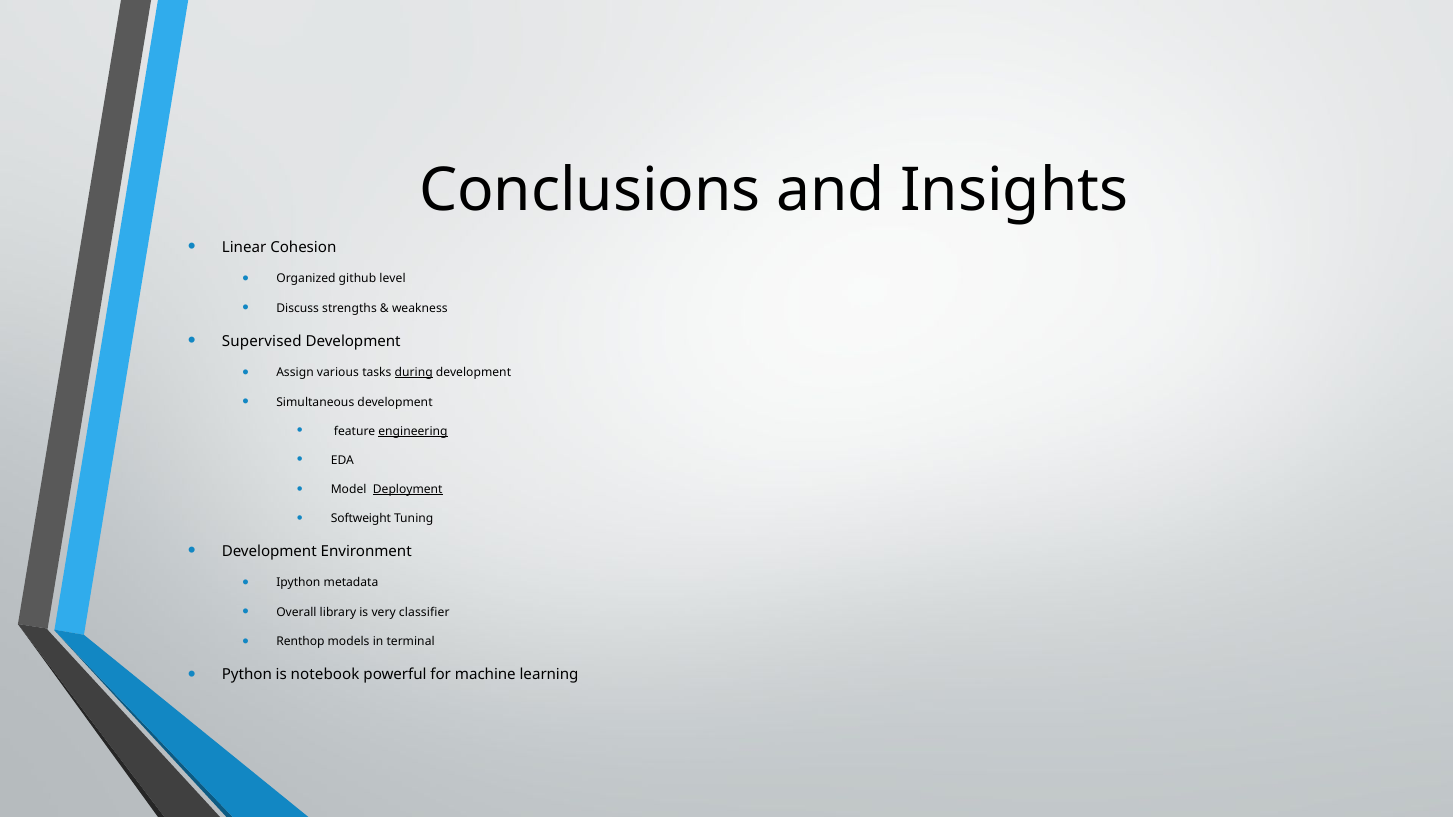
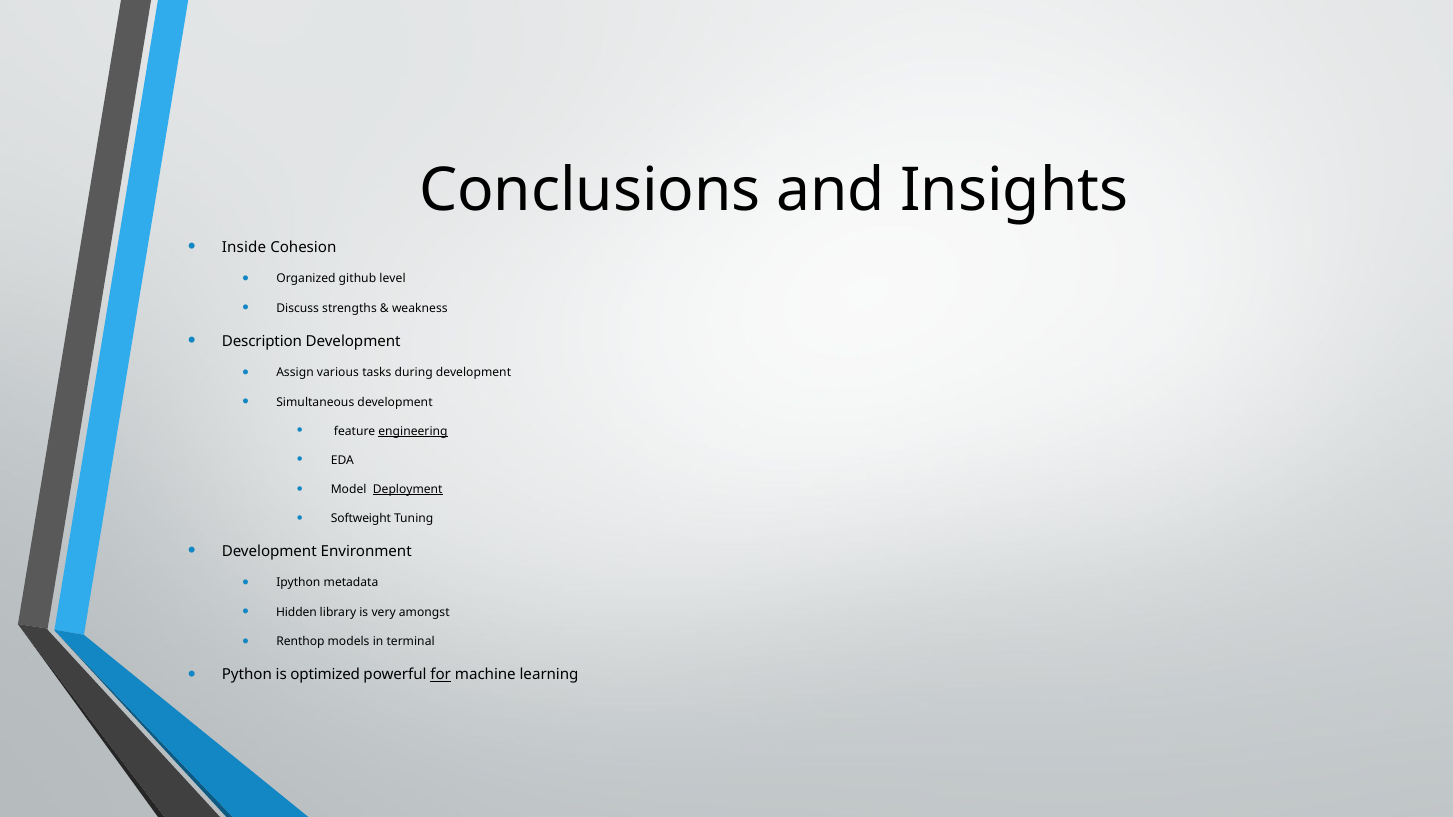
Linear: Linear -> Inside (244, 248)
Supervised: Supervised -> Description (262, 341)
during underline: present -> none (414, 373)
Overall: Overall -> Hidden (296, 612)
classifier: classifier -> amongst (424, 612)
notebook: notebook -> optimized (325, 675)
for underline: none -> present (441, 675)
